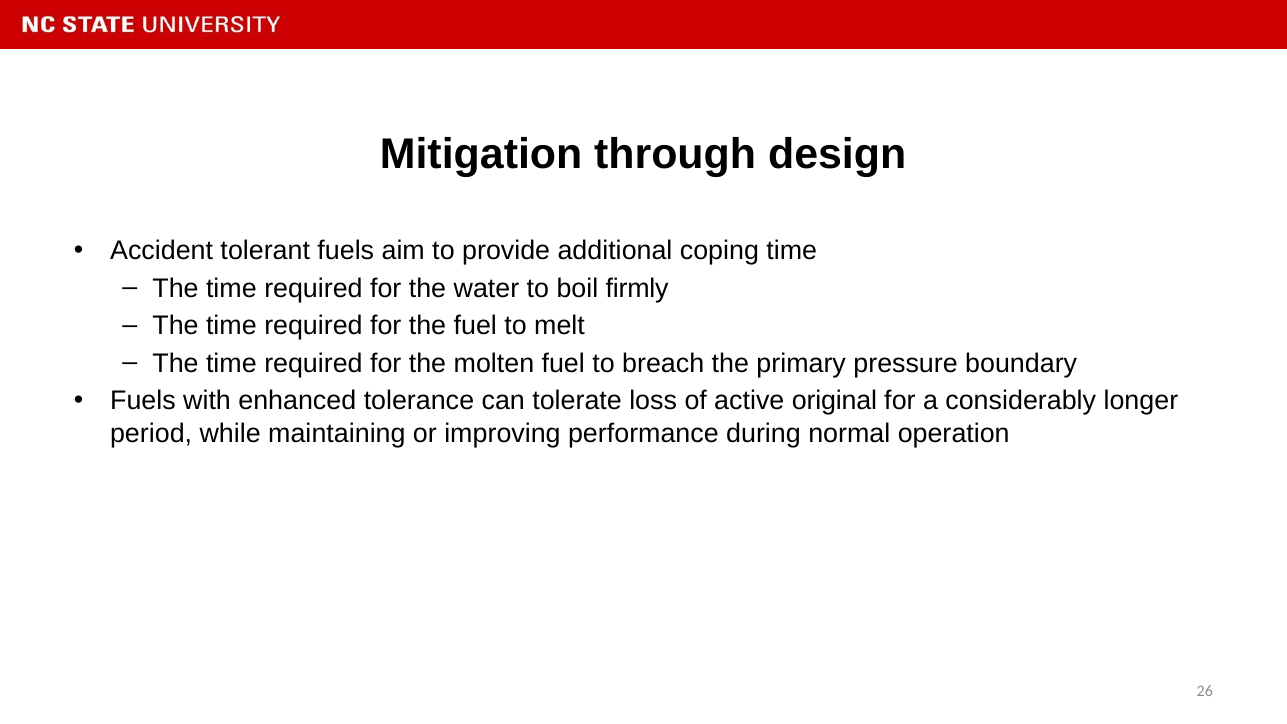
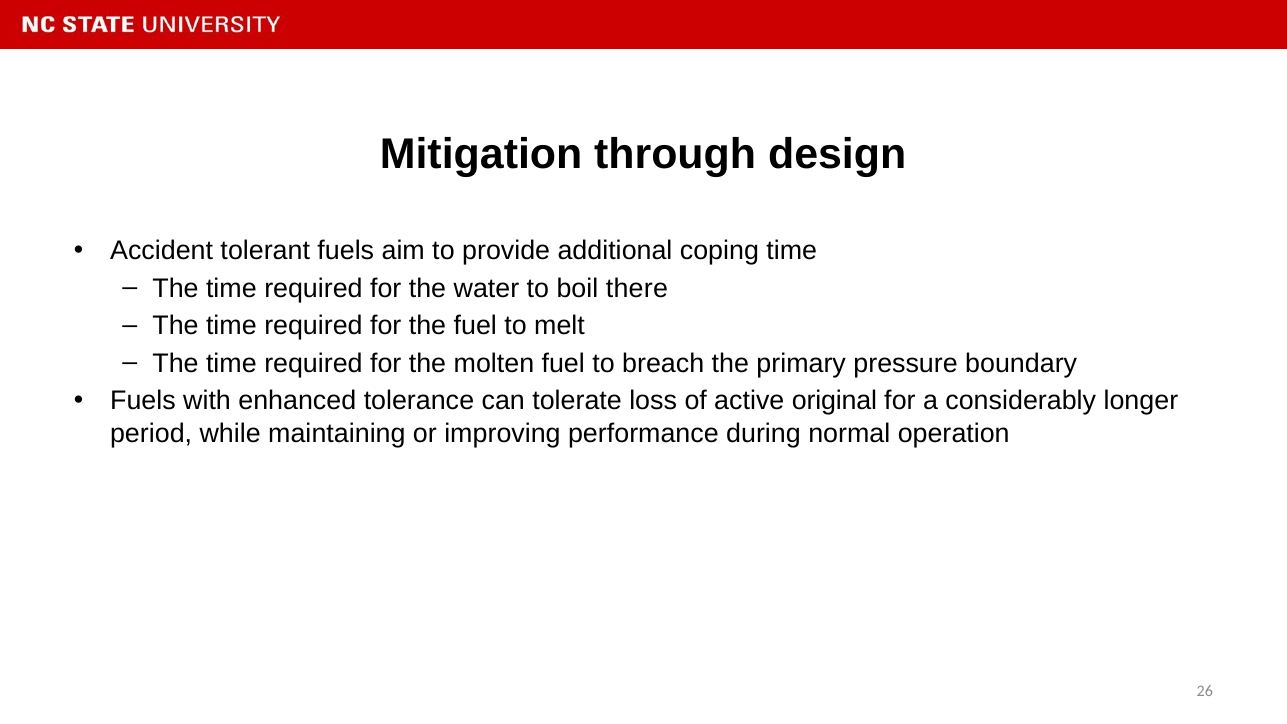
firmly: firmly -> there (637, 288)
